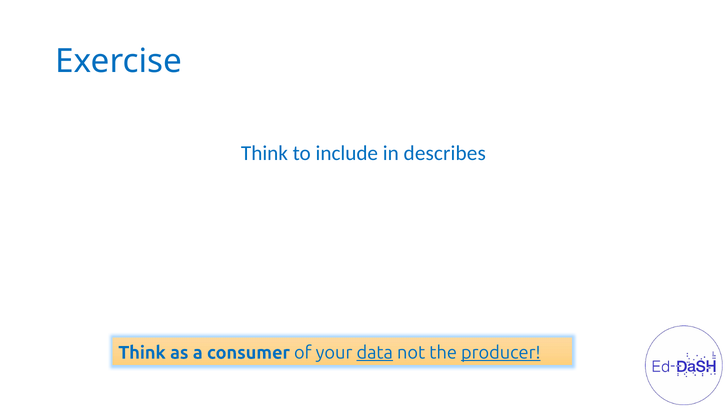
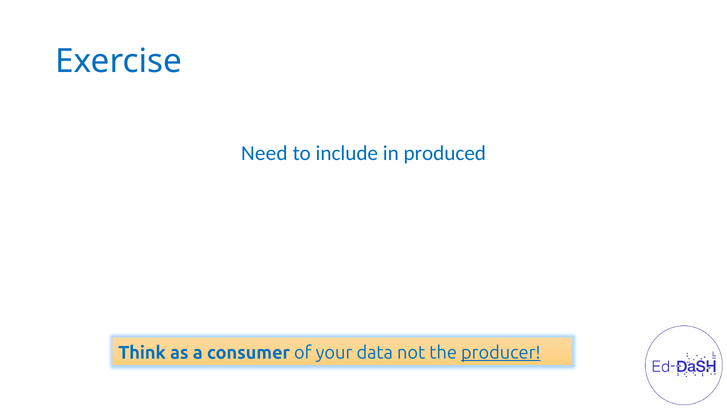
Think: Think -> Need (264, 153)
describes: describes -> produced (445, 153)
data underline: present -> none (375, 353)
